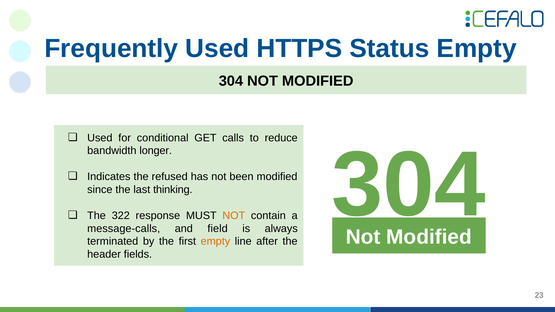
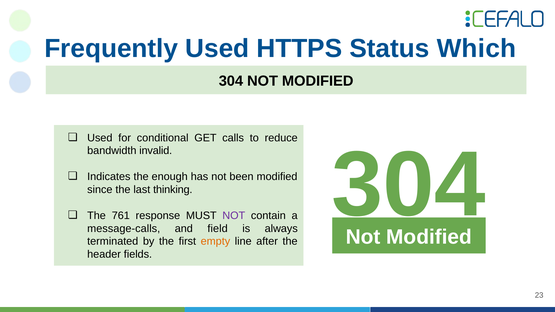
Status Empty: Empty -> Which (476, 49)
longer: longer -> invalid (156, 151)
refused: refused -> enough (170, 177)
322: 322 -> 761 (121, 216)
NOT colour: orange -> purple (234, 216)
